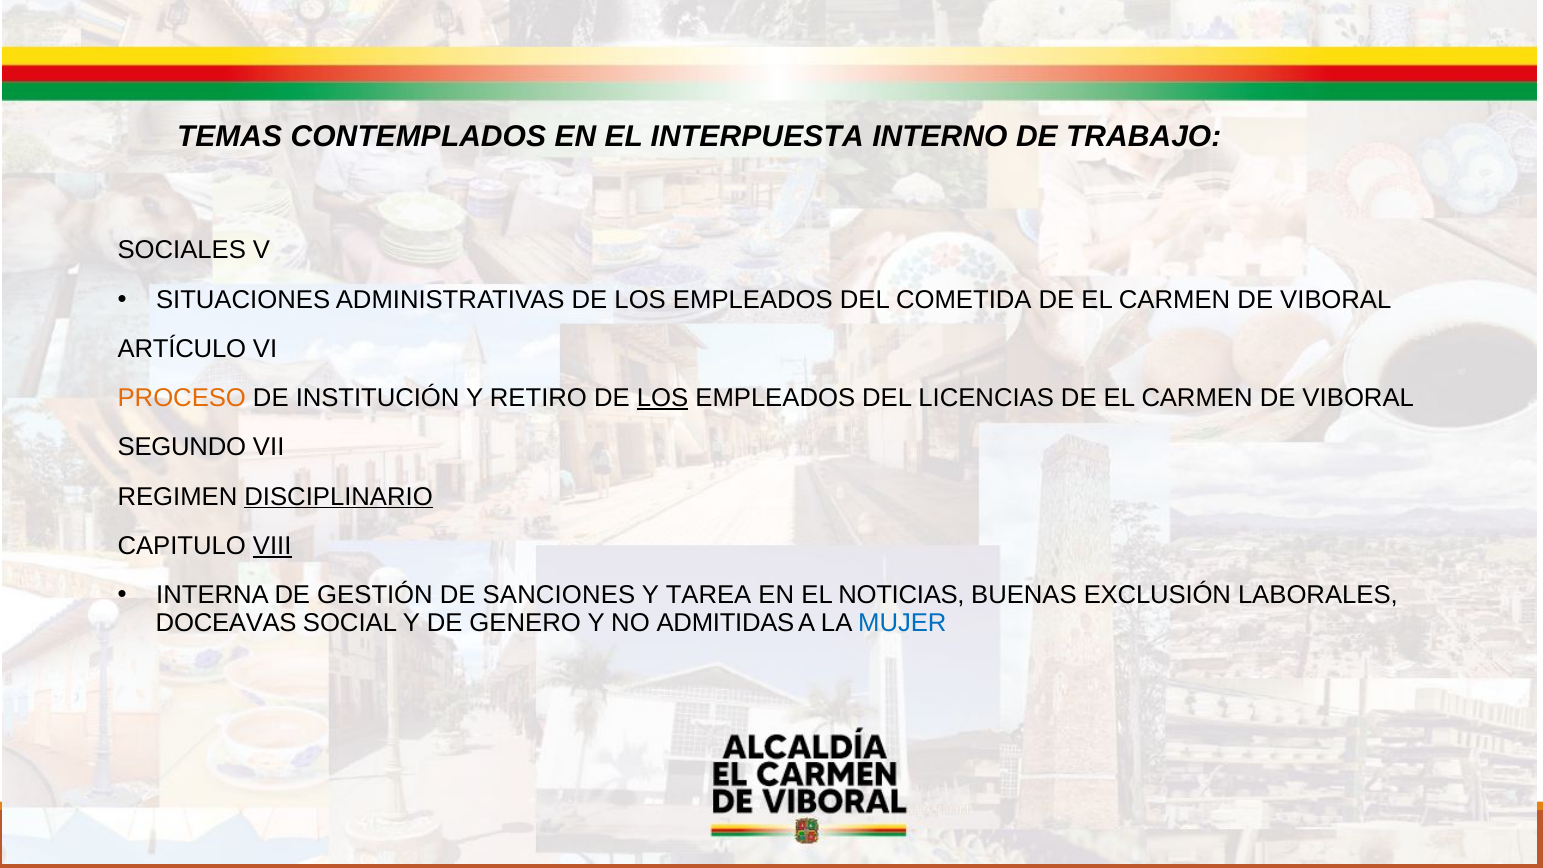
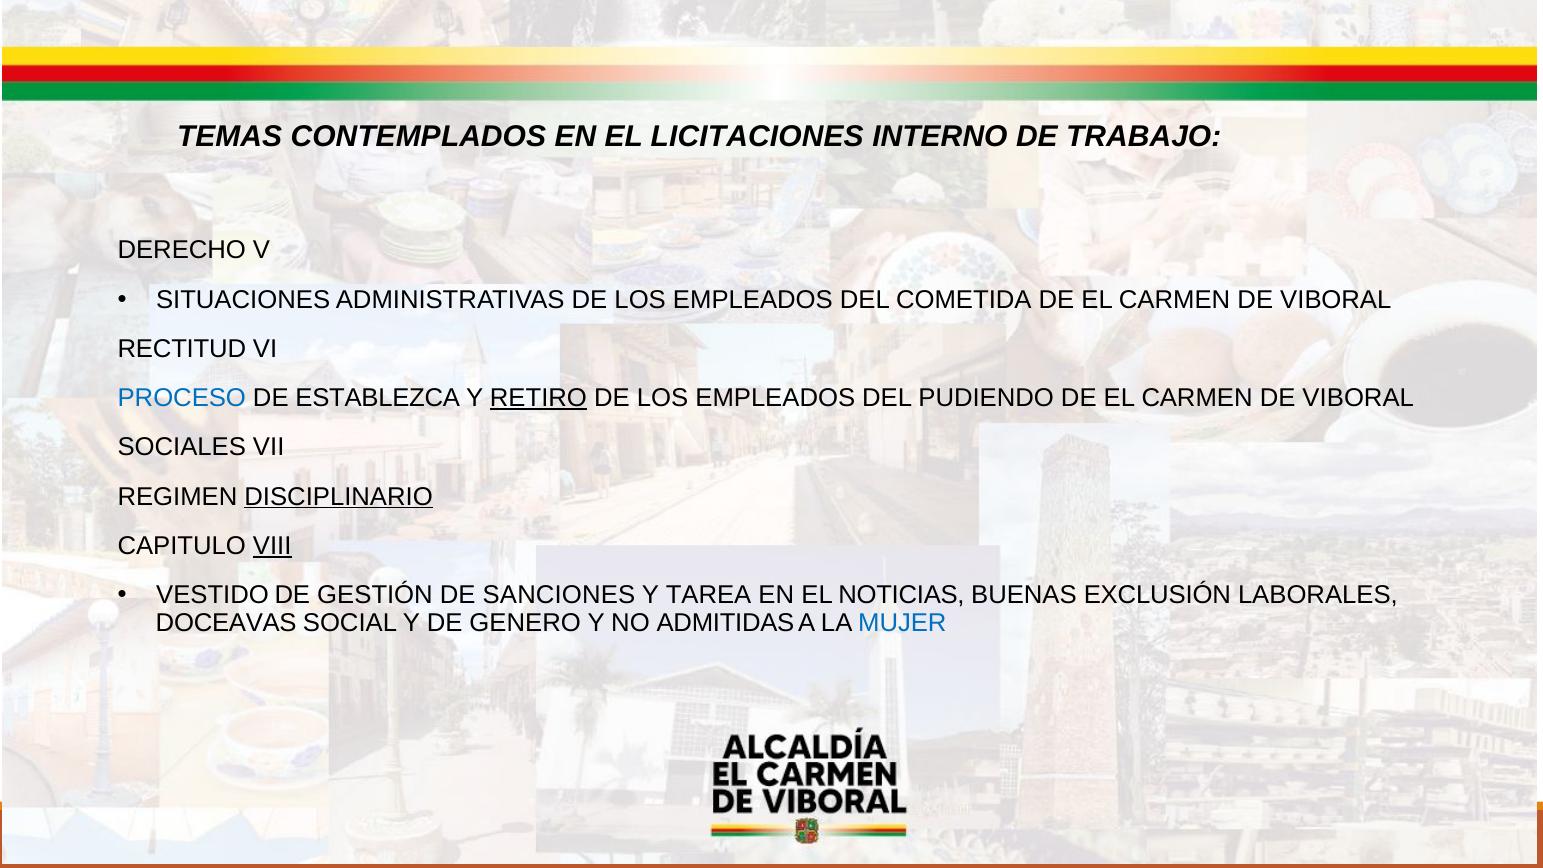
INTERPUESTA: INTERPUESTA -> LICITACIONES (757, 137)
SOCIALES: SOCIALES -> DERECHO (182, 250)
ARTÍCULO: ARTÍCULO -> RECTITUD (182, 349)
PROCESO colour: orange -> blue (182, 398)
INSTITUCIÓN: INSTITUCIÓN -> ESTABLEZCA (378, 398)
RETIRO underline: none -> present (538, 398)
LOS underline: present -> none (663, 398)
LICENCIAS: LICENCIAS -> PUDIENDO (986, 398)
SEGUNDO: SEGUNDO -> SOCIALES (182, 447)
INTERNA: INTERNA -> VESTIDO (213, 595)
